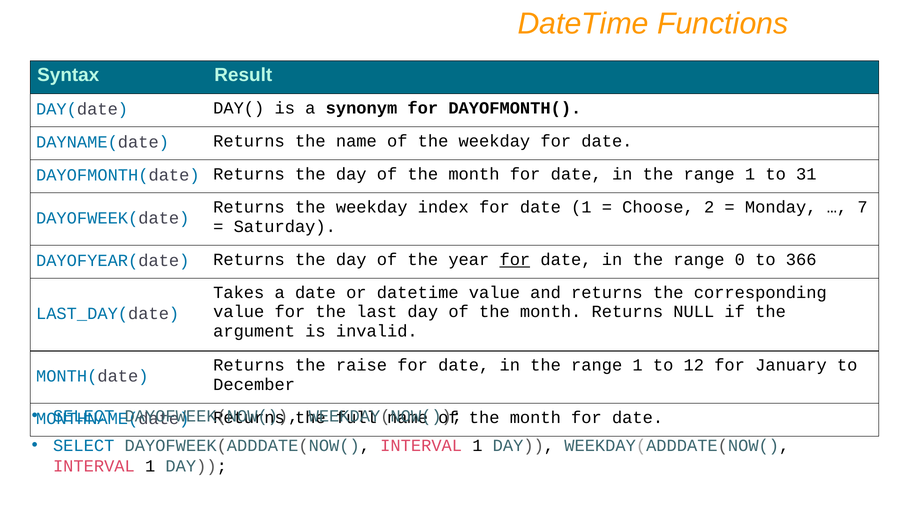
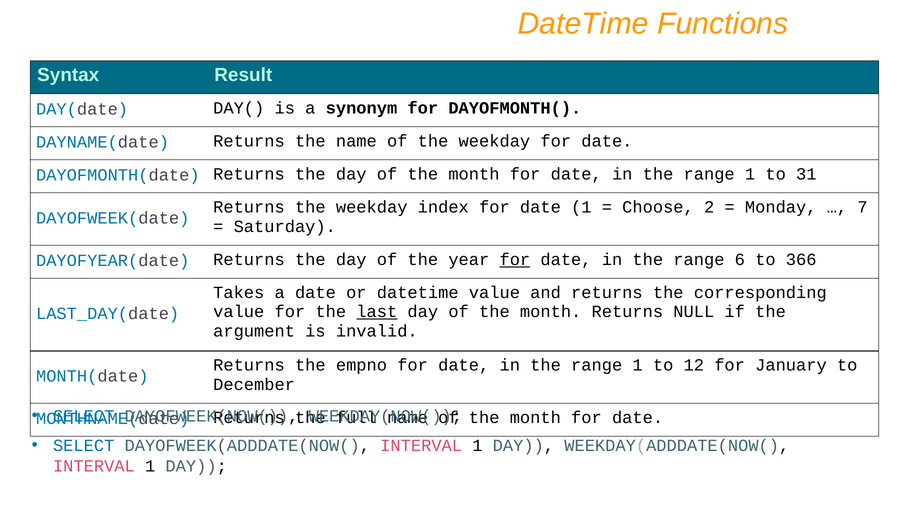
0: 0 -> 6 (740, 259)
last underline: none -> present (377, 311)
raise: raise -> empno (361, 365)
